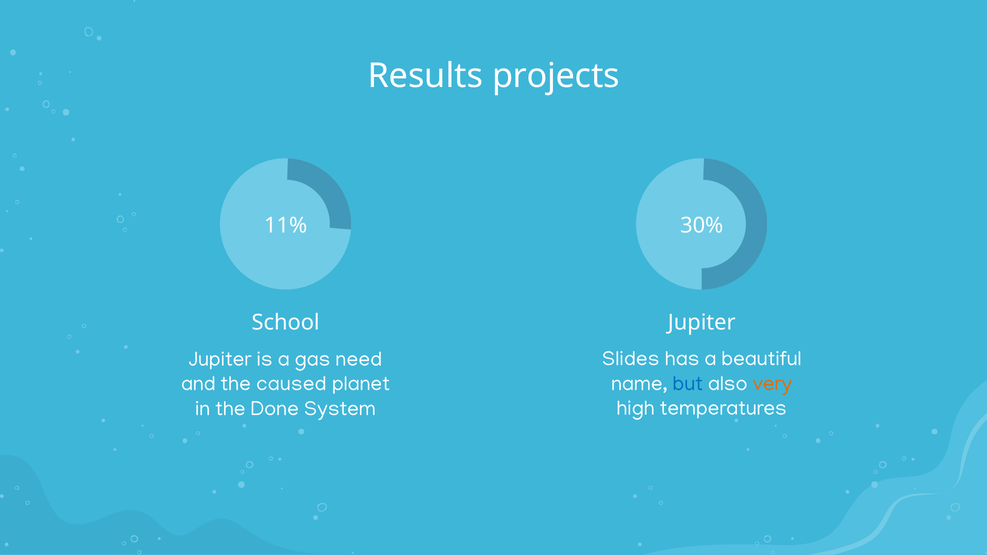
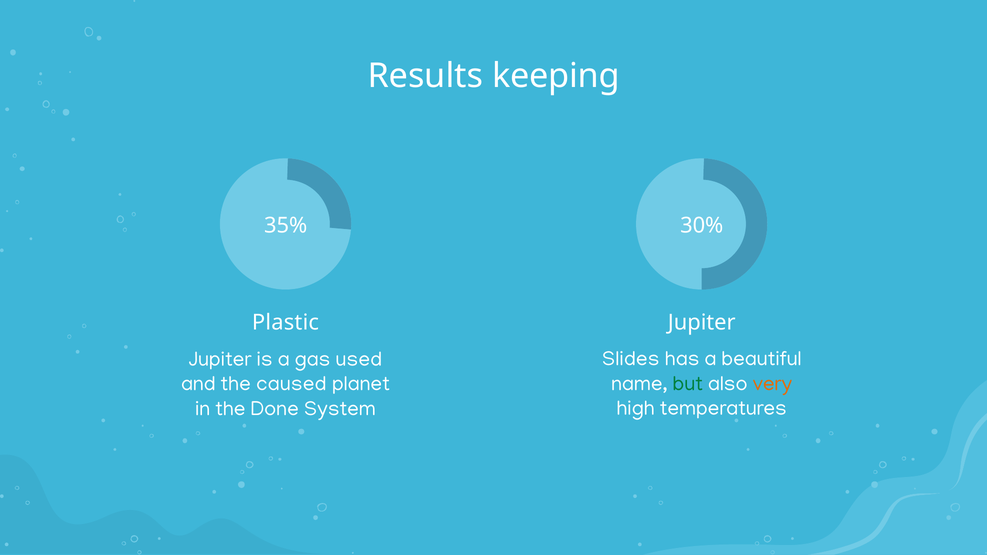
projects: projects -> keeping (556, 76)
11%: 11% -> 35% (286, 226)
School: School -> Plastic (285, 323)
need: need -> used (359, 359)
but colour: blue -> green (688, 383)
